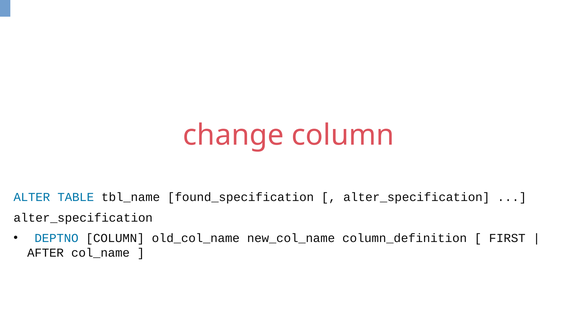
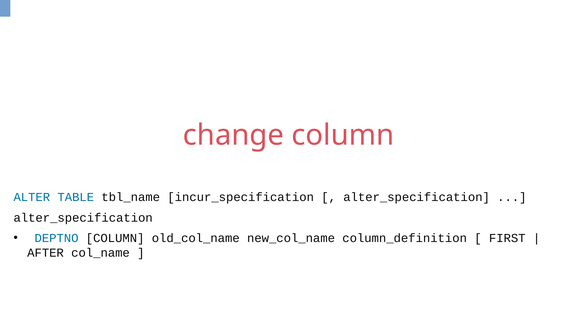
found_specification: found_specification -> incur_specification (241, 197)
